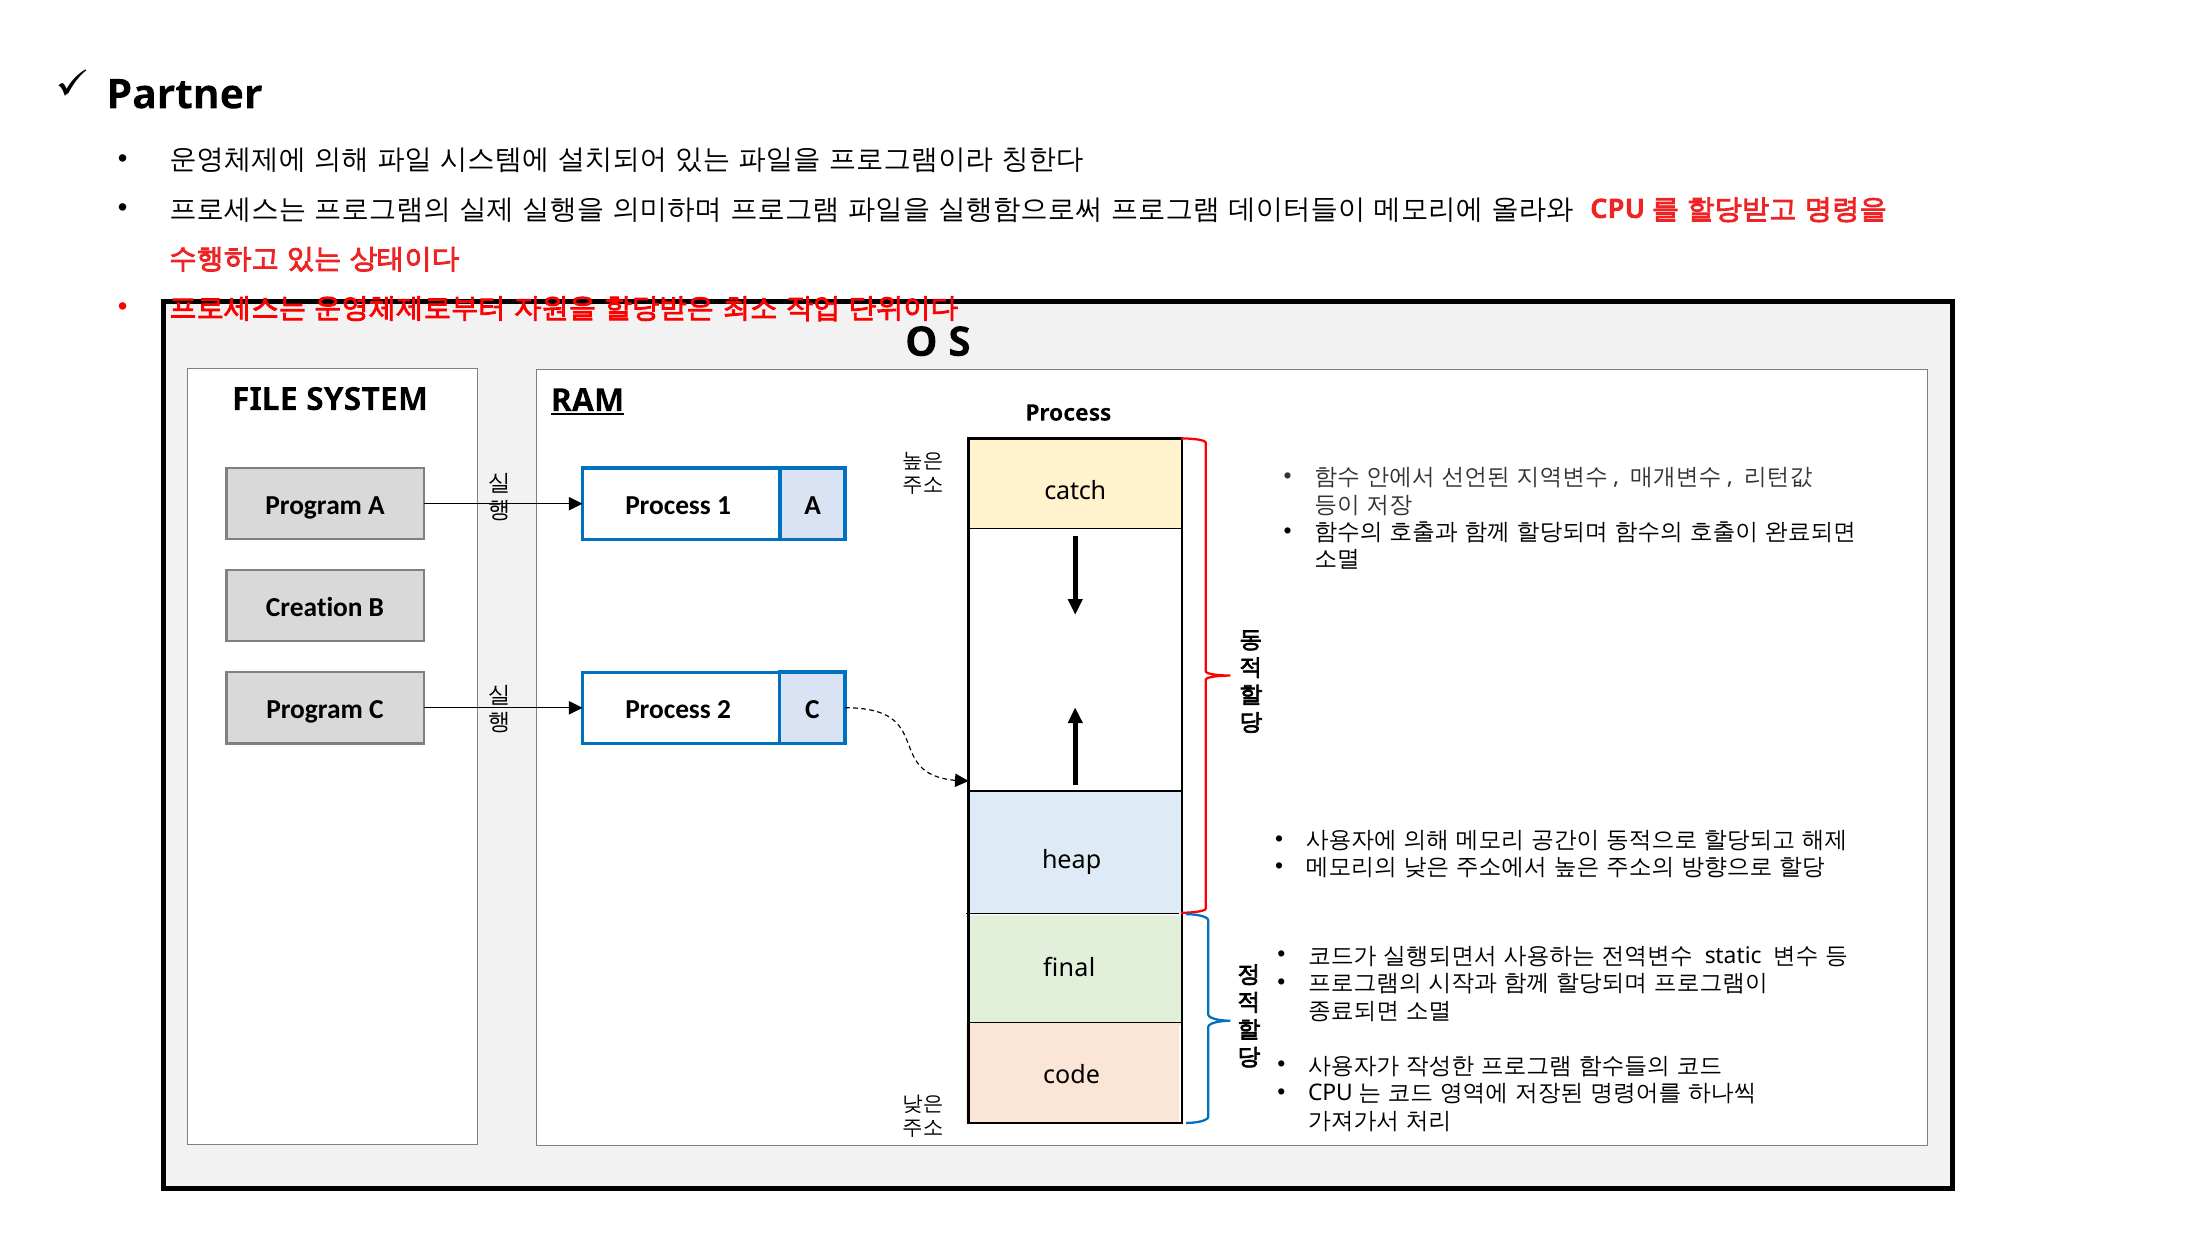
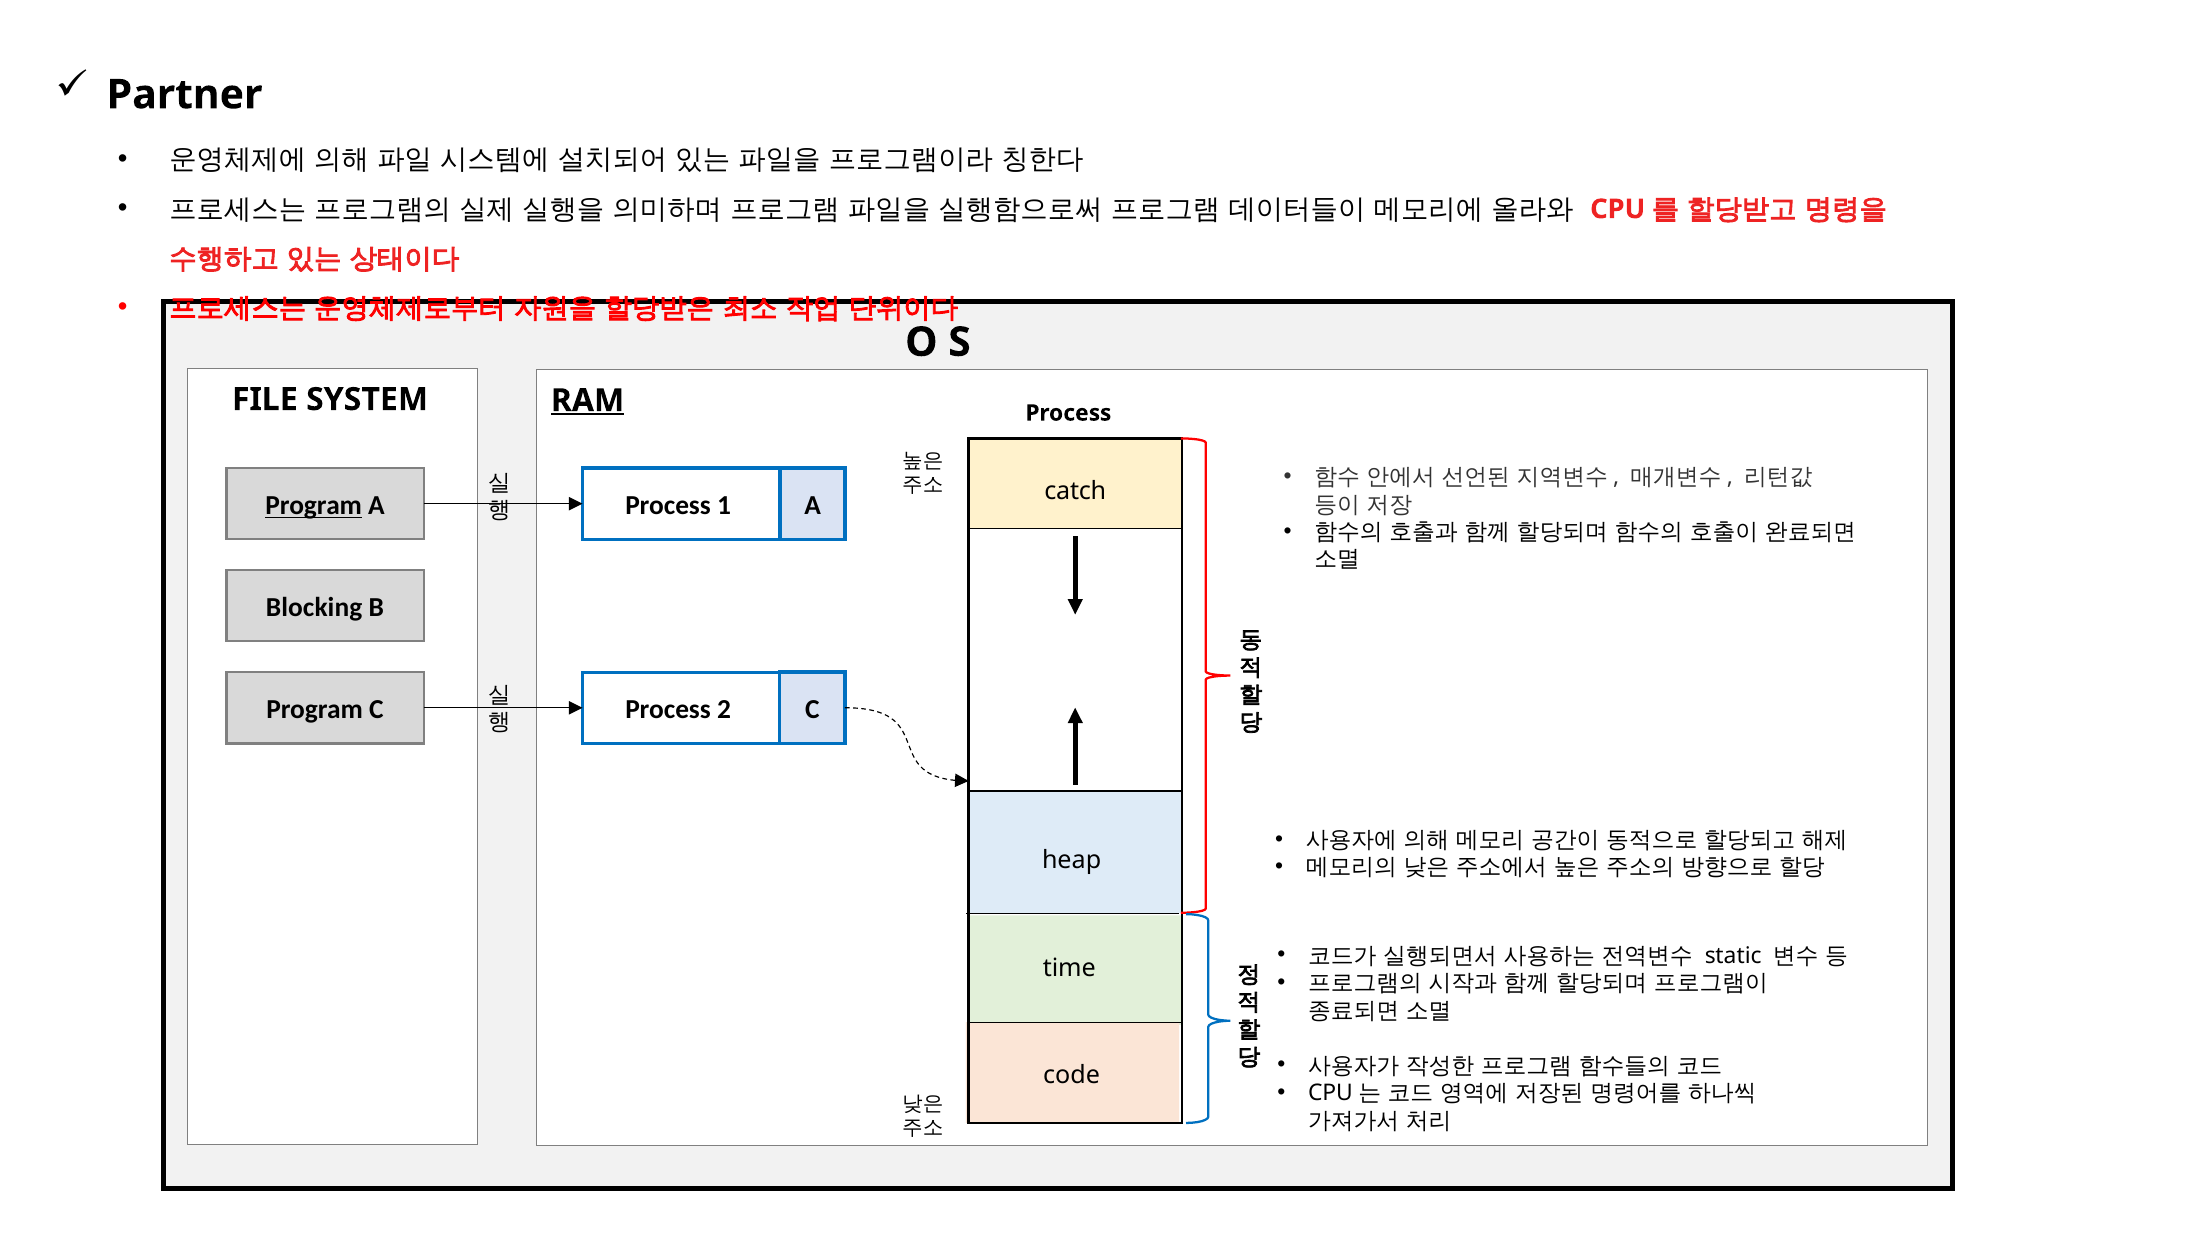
Program underline: none -> present (314, 505)
Creation: Creation -> Blocking (314, 607)
final: final -> time (1069, 968)
